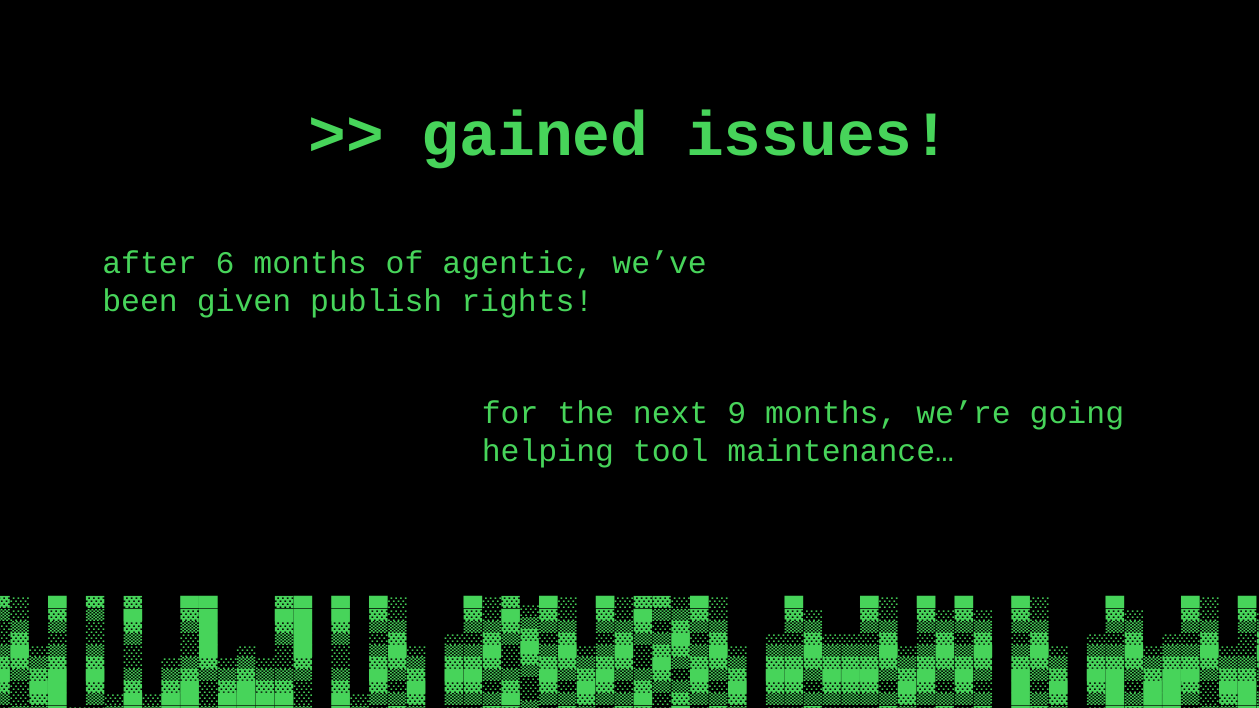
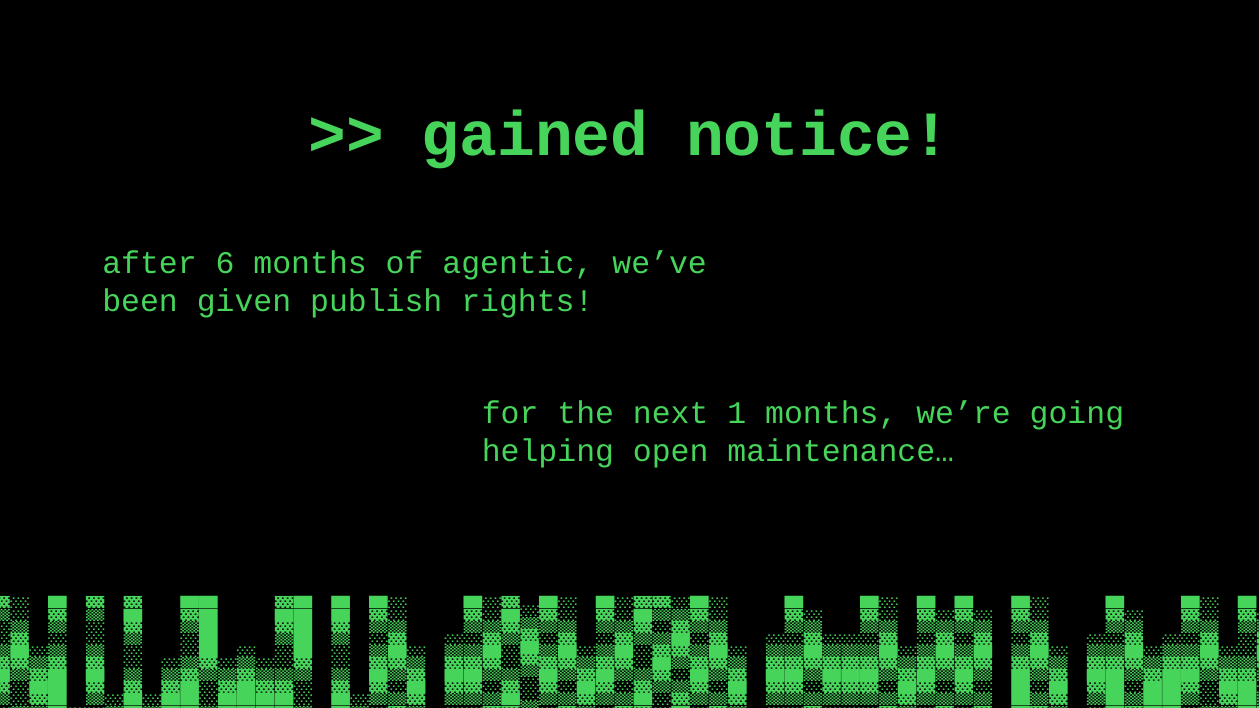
issues: issues -> notice (818, 135)
9: 9 -> 1 (737, 413)
tool: tool -> open (671, 451)
